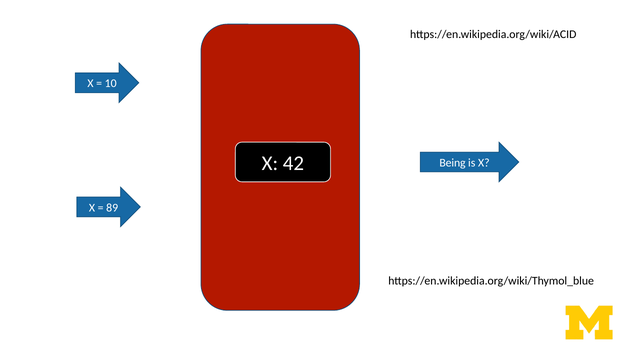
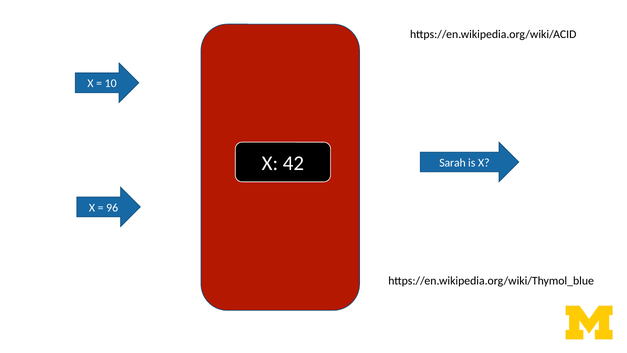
Being: Being -> Sarah (453, 163)
89: 89 -> 96 (112, 208)
